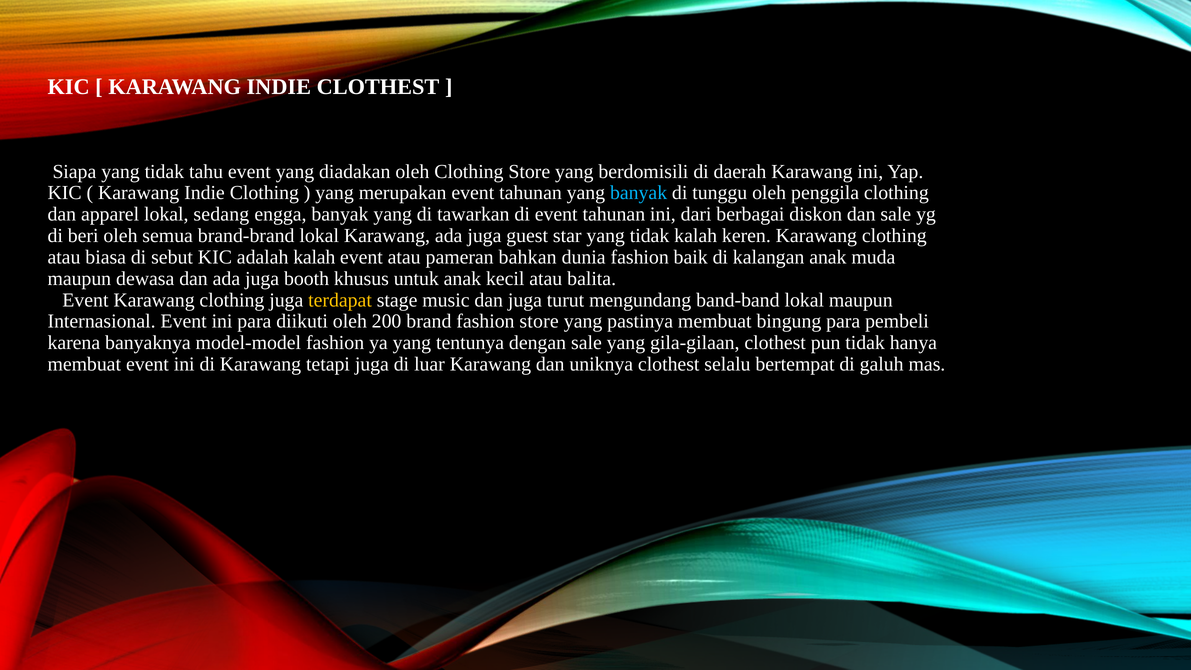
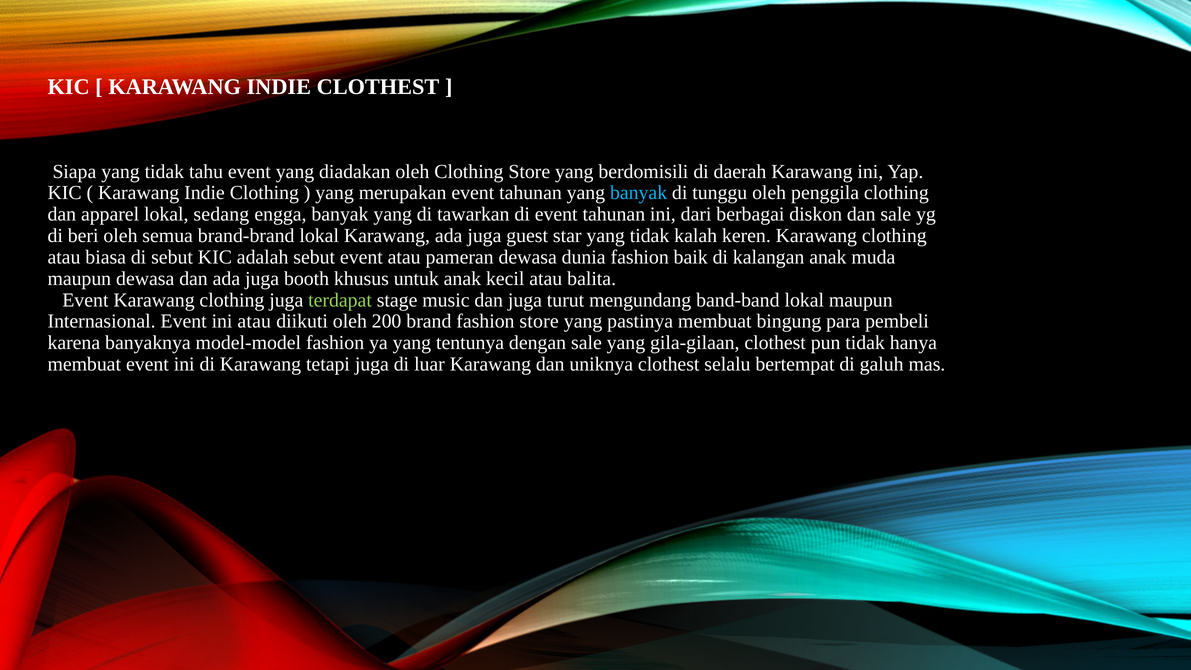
adalah kalah: kalah -> sebut (314, 257)
pameran bahkan: bahkan -> dewasa (528, 257)
terdapat colour: yellow -> light green (340, 300)
ini para: para -> atau (254, 321)
